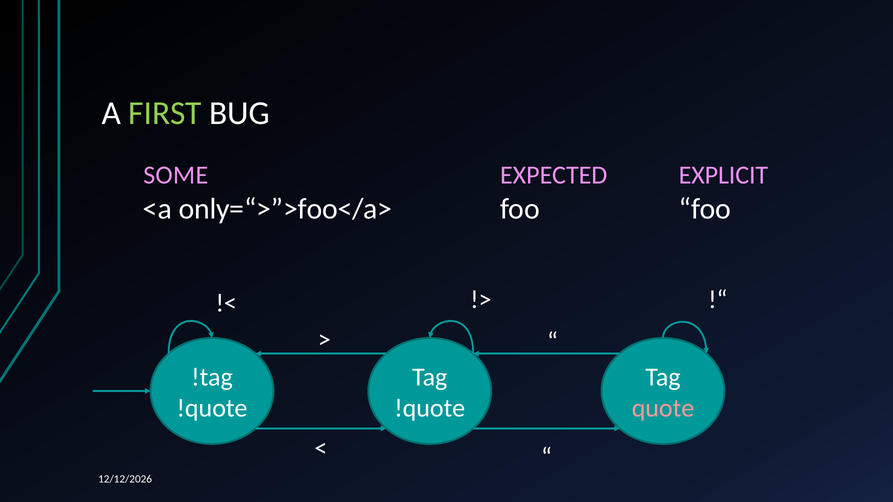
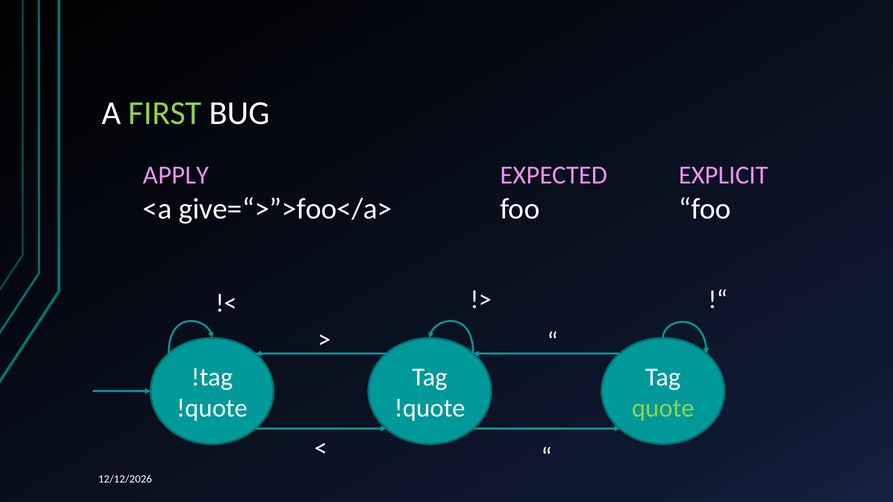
SOME: SOME -> APPLY (176, 175)
only=“>”>foo</a>: only=“>”>foo</a> -> give=“>”>foo</a> (285, 209)
quote colour: pink -> light green (663, 409)
